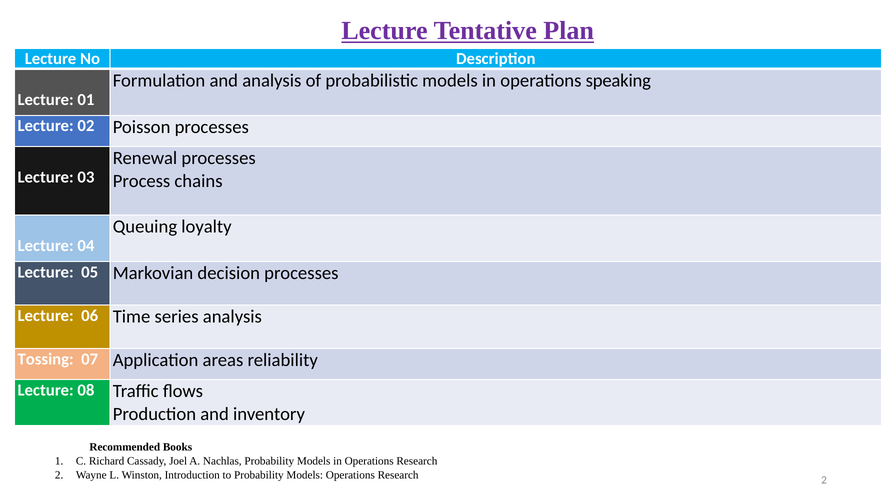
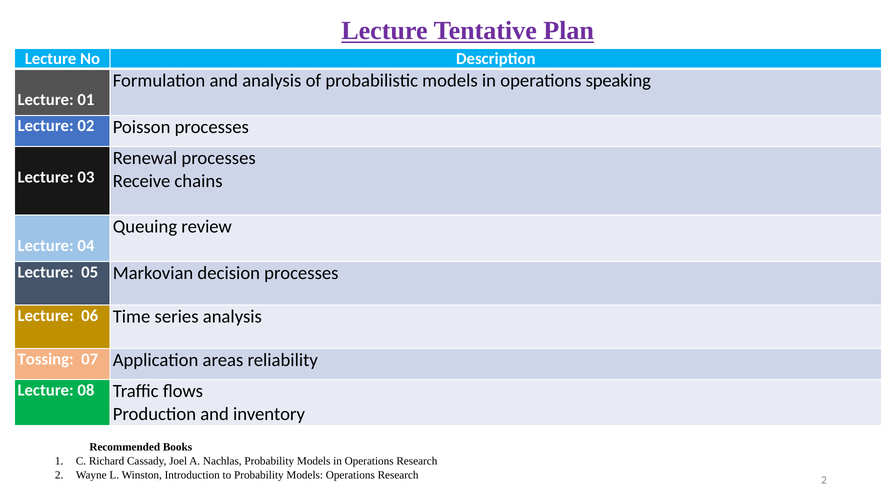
Process: Process -> Receive (142, 181)
loyalty: loyalty -> review (207, 227)
